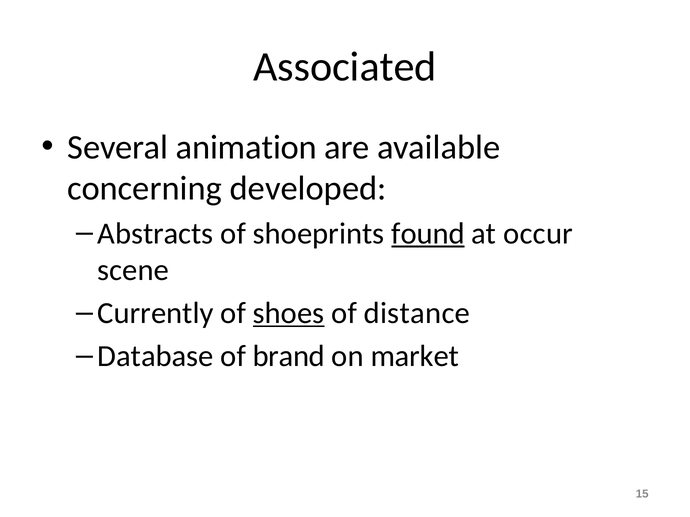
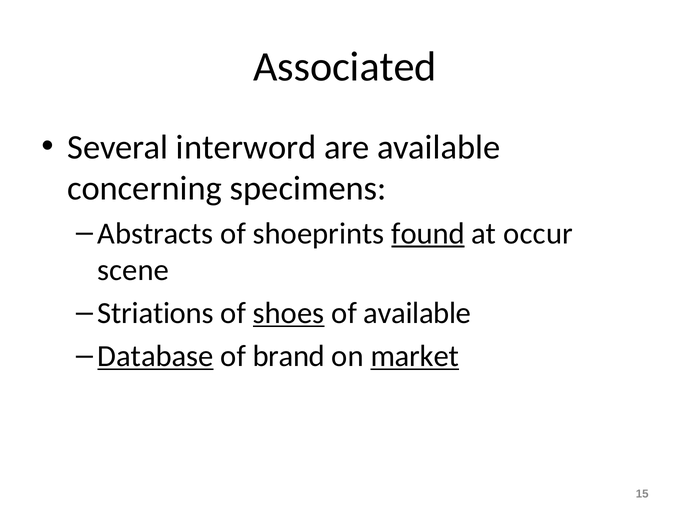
animation: animation -> interword (246, 147)
developed: developed -> specimens (308, 189)
Currently: Currently -> Striations (156, 313)
of distance: distance -> available (417, 313)
Database underline: none -> present (155, 356)
market underline: none -> present (415, 356)
